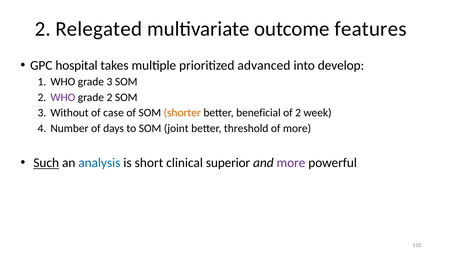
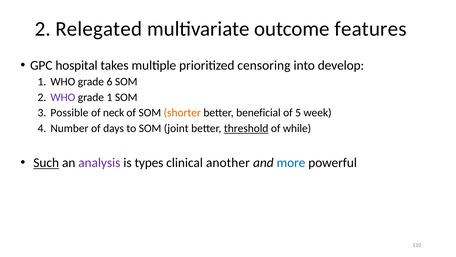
advanced: advanced -> censoring (264, 65)
grade 3: 3 -> 6 (109, 82)
grade 2: 2 -> 1 (109, 97)
Without: Without -> Possible (69, 113)
case: case -> neck (114, 113)
of 2: 2 -> 5 (298, 113)
threshold underline: none -> present (246, 128)
of more: more -> while (297, 128)
analysis colour: blue -> purple (99, 163)
short: short -> types (149, 163)
superior: superior -> another (228, 163)
more colour: purple -> blue (291, 163)
